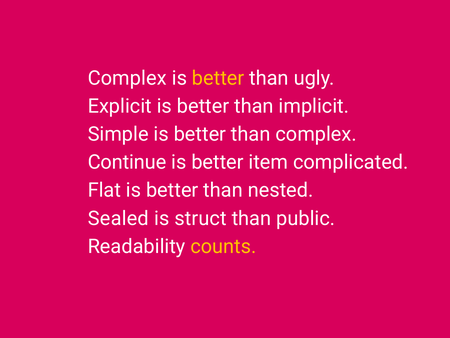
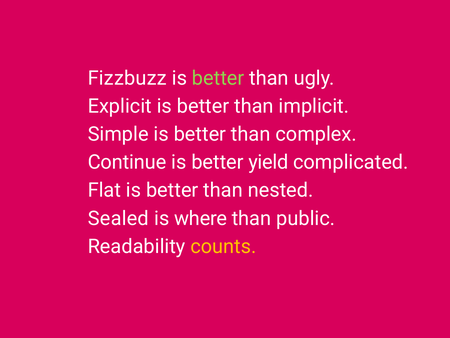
Complex: Complex -> Fizzbuzz (127, 78)
better colour: yellow -> light green (218, 78)
item: item -> yield (268, 162)
struct: struct -> where (201, 218)
